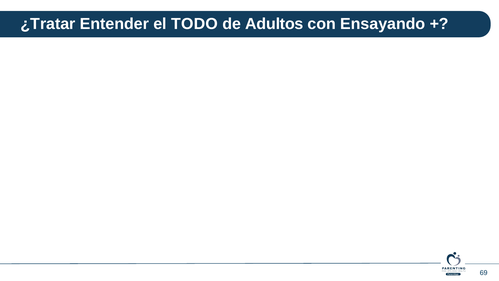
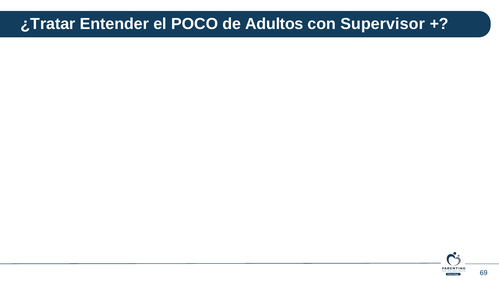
TODO: TODO -> POCO (195, 24)
Ensayando: Ensayando -> Supervisor (383, 24)
